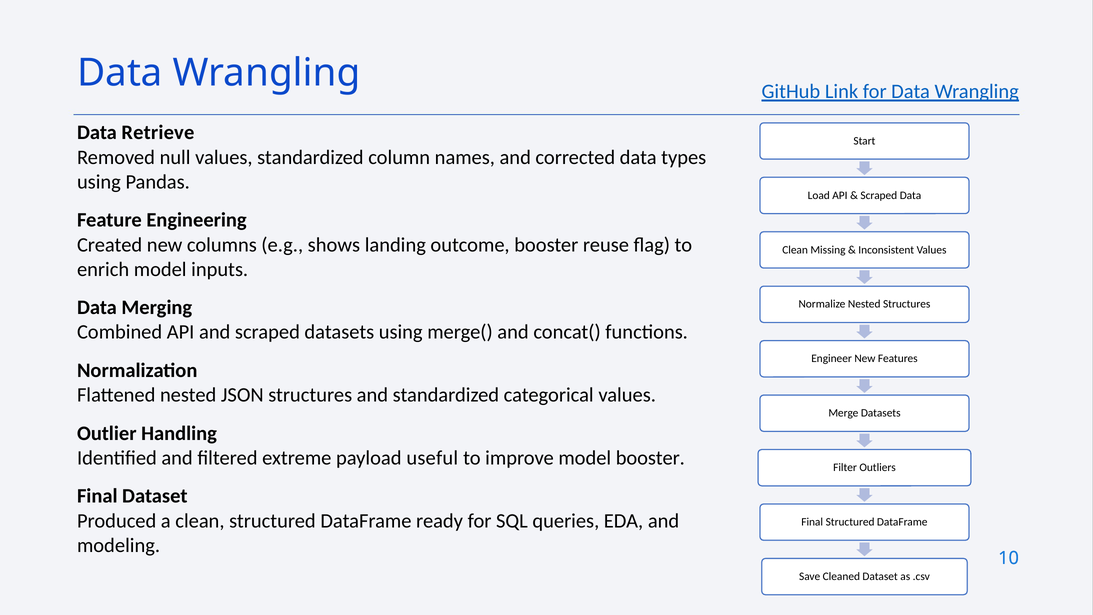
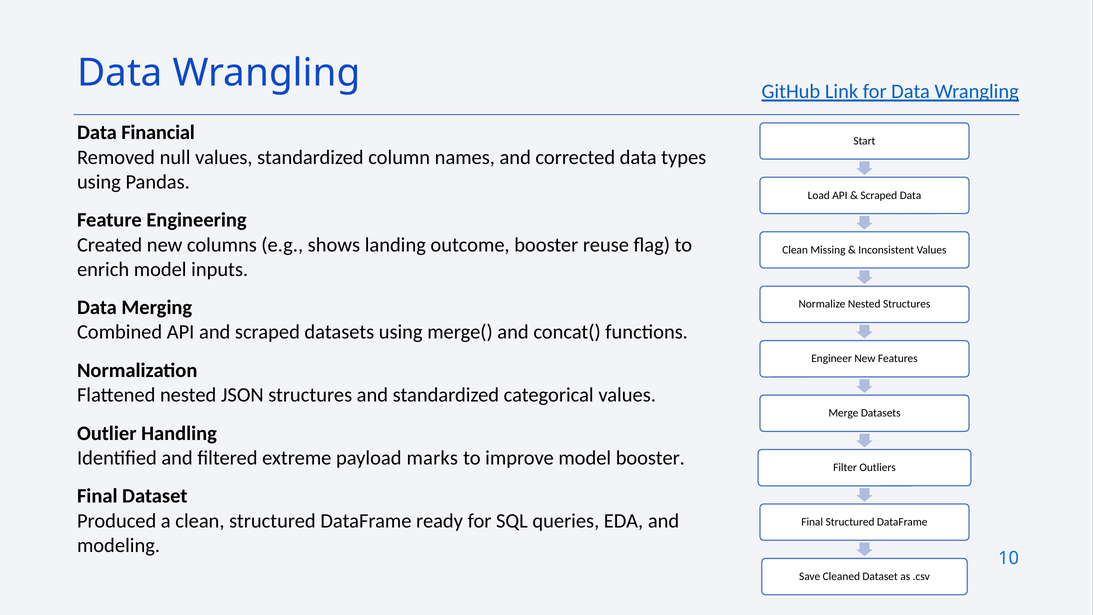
Retrieve: Retrieve -> Financial (158, 133)
useful: useful -> marks (432, 458)
